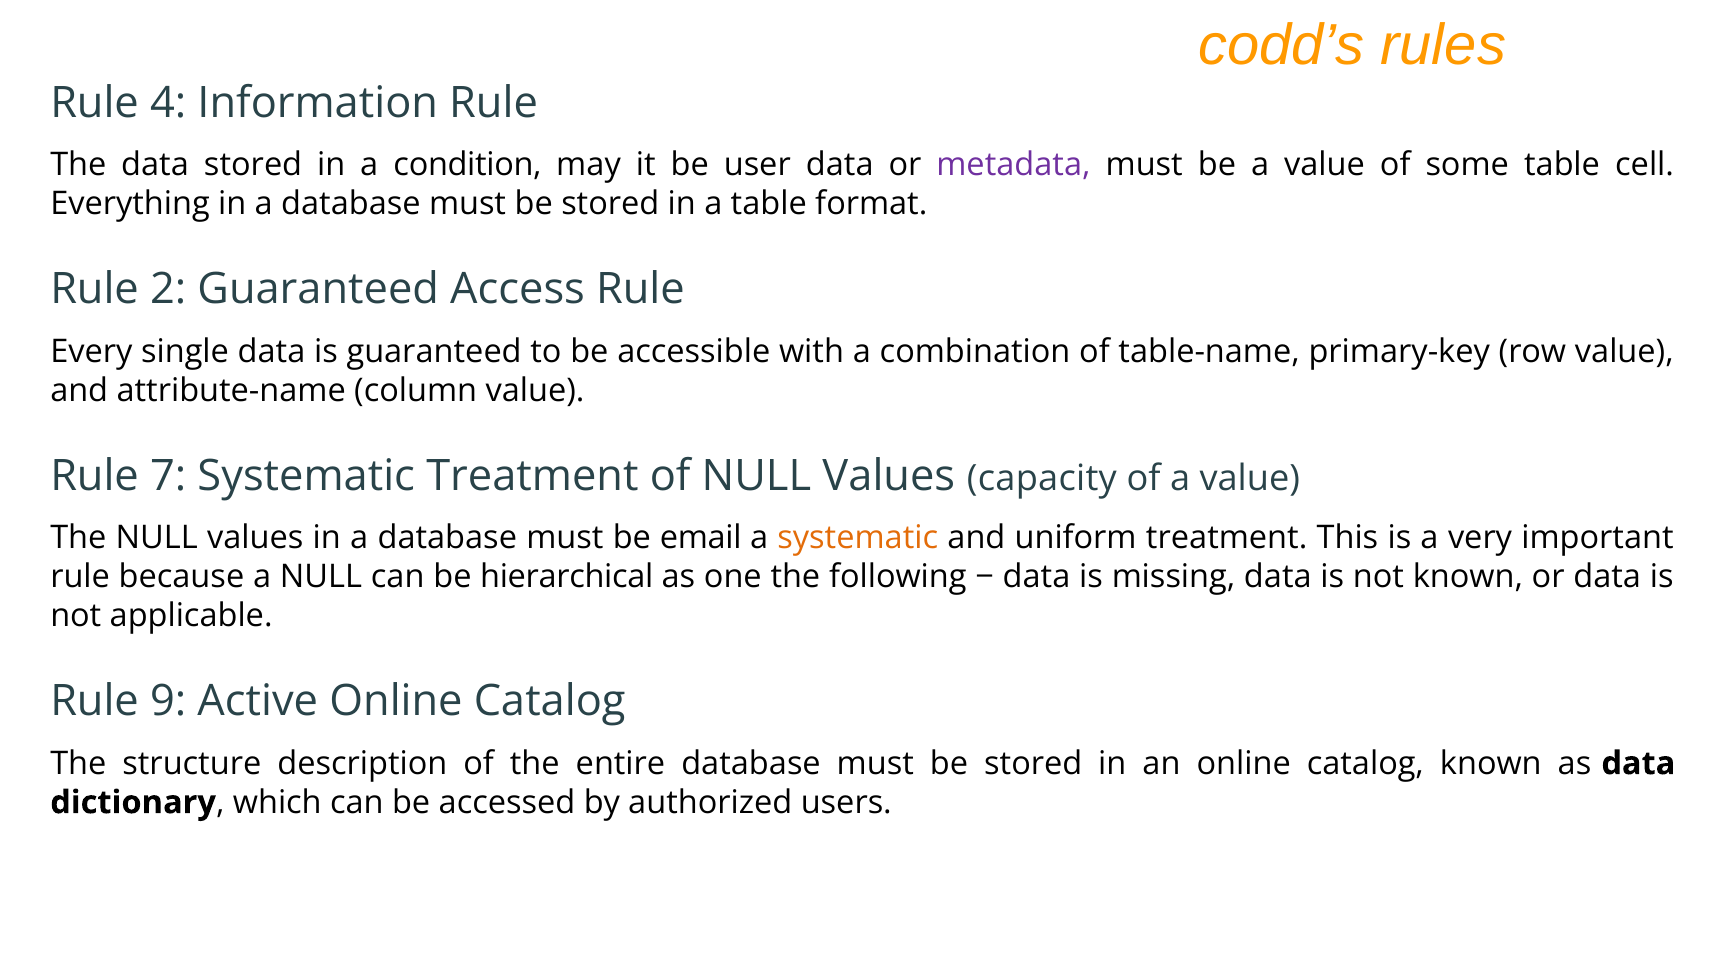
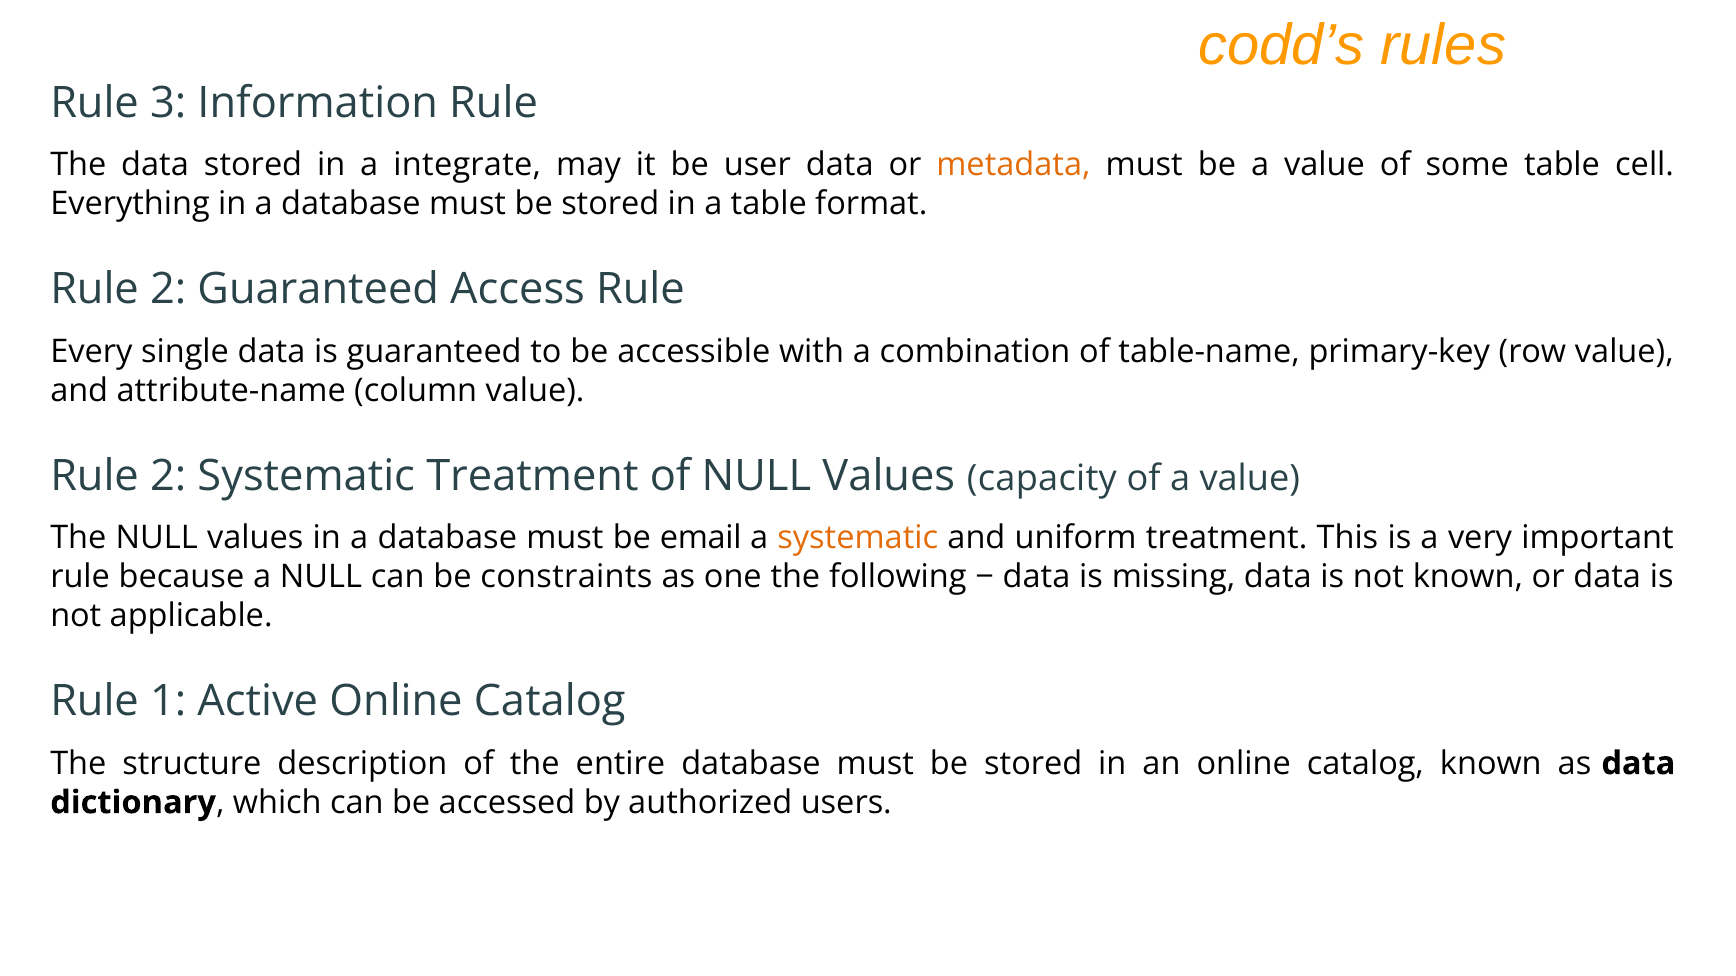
4: 4 -> 3 (168, 103)
condition: condition -> integrate (467, 165)
metadata colour: purple -> orange (1013, 165)
7: 7 -> 2 (168, 476)
hierarchical: hierarchical -> constraints (566, 577)
9: 9 -> 1 (168, 702)
